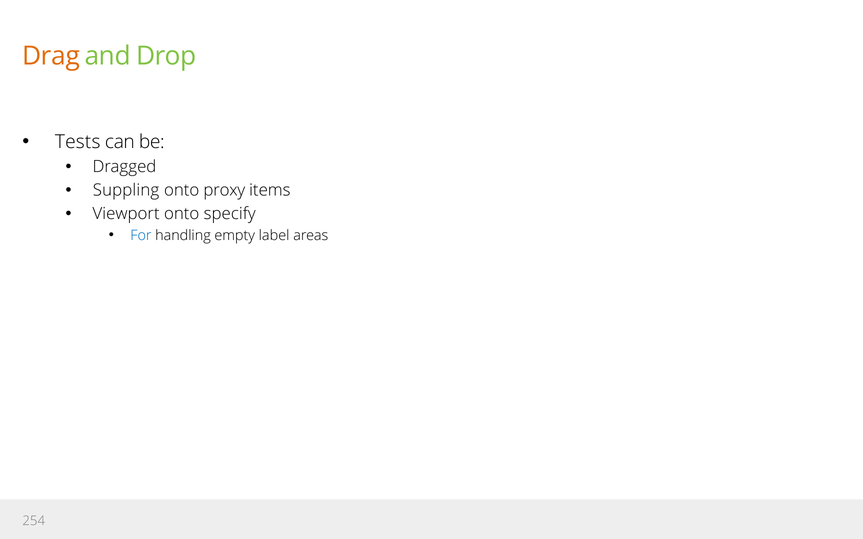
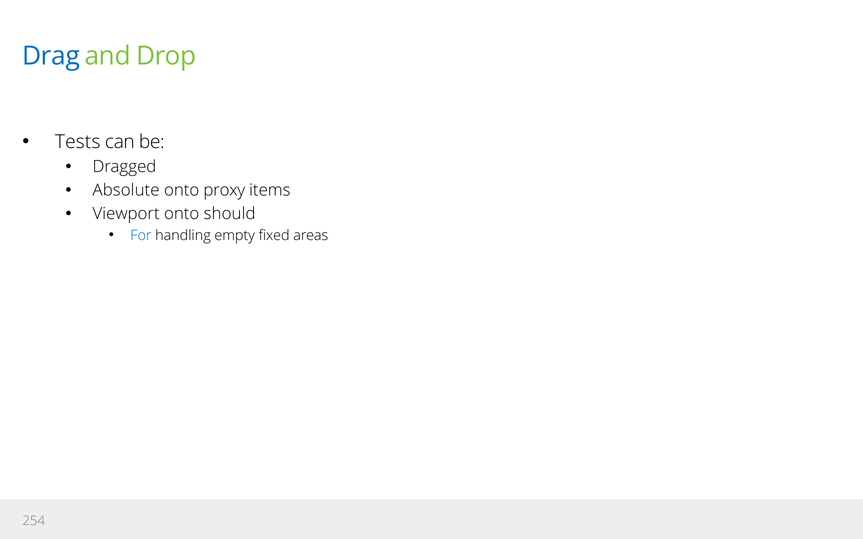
Drag colour: orange -> blue (51, 56)
Suppling: Suppling -> Absolute (126, 191)
specify: specify -> should (230, 214)
label: label -> fixed (274, 236)
